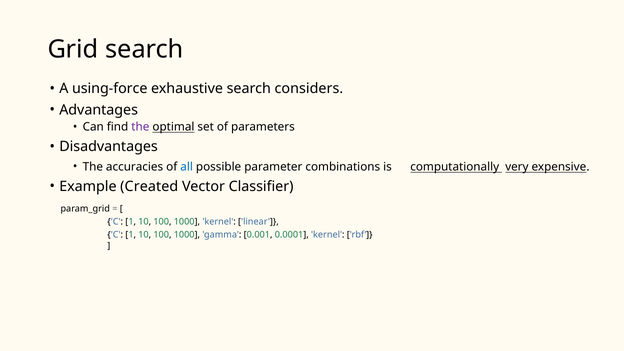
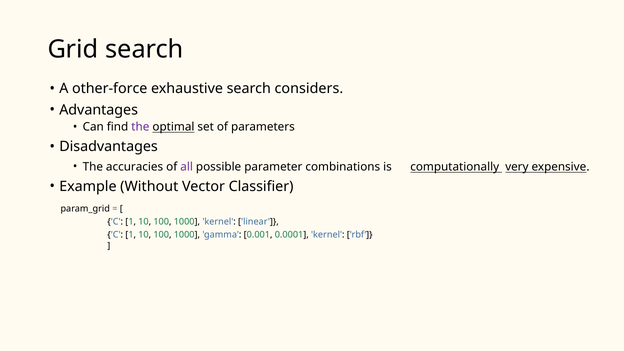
using-force: using-force -> other-force (110, 89)
all colour: blue -> purple (187, 167)
Created: Created -> Without (149, 186)
